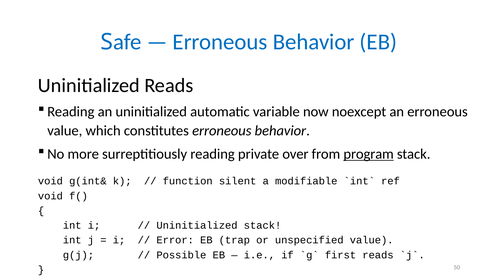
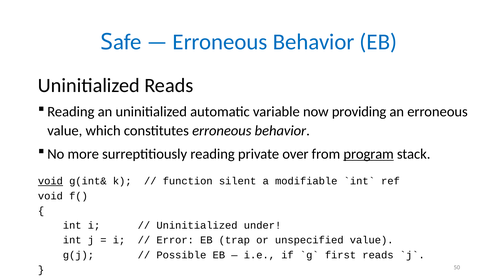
noexcept: noexcept -> providing (359, 112)
void underline: none -> present (50, 181)
Uninitialized stack: stack -> under (263, 226)
